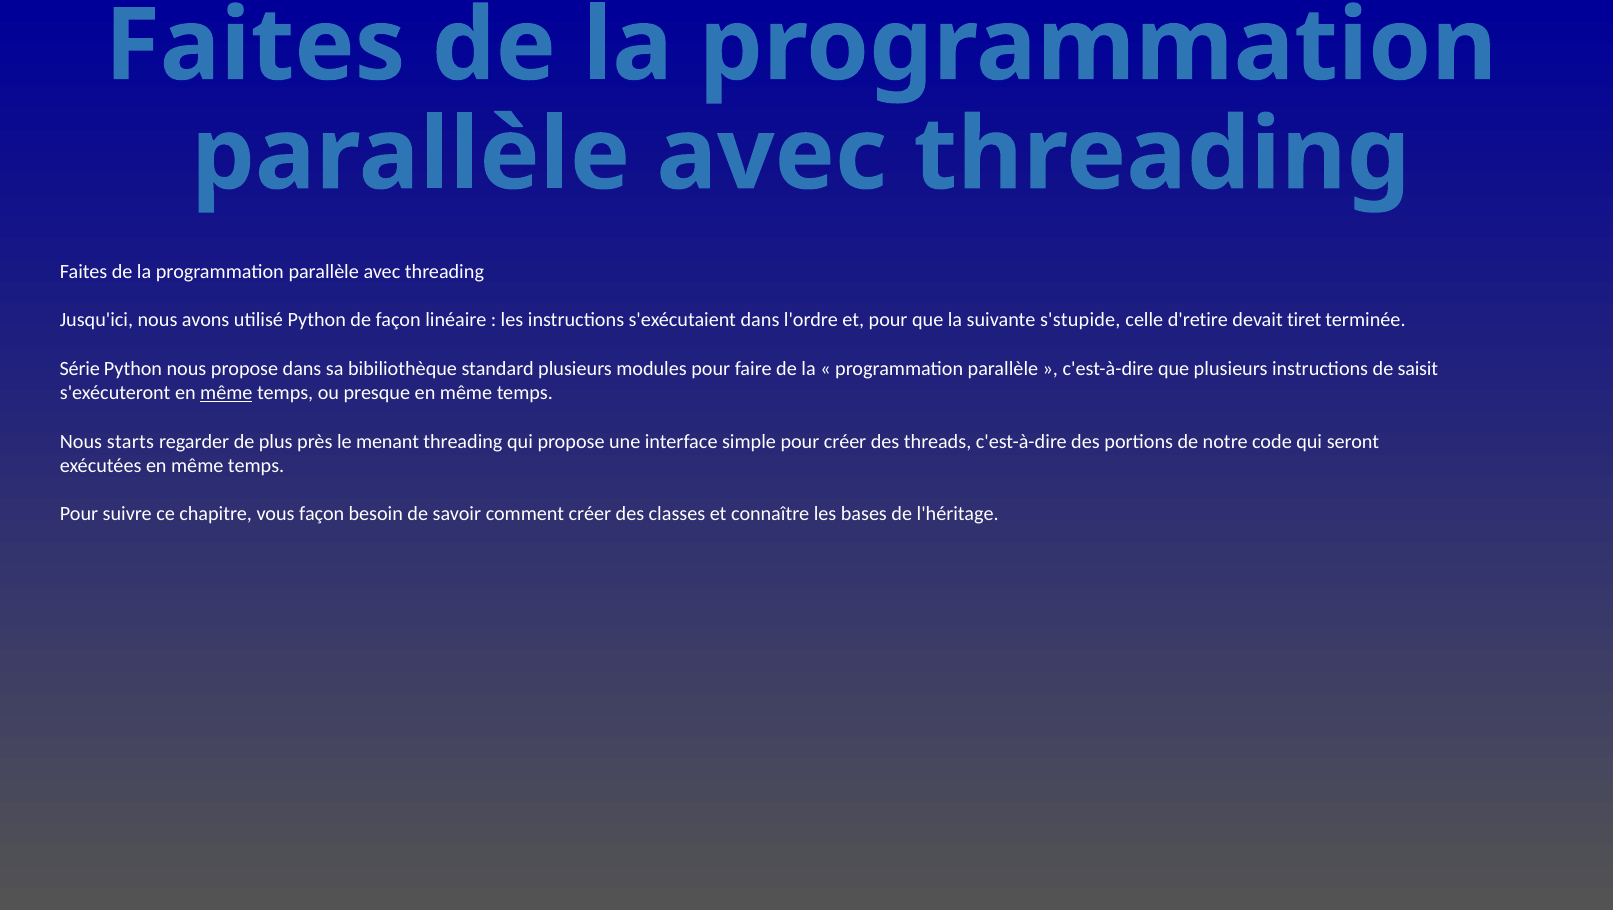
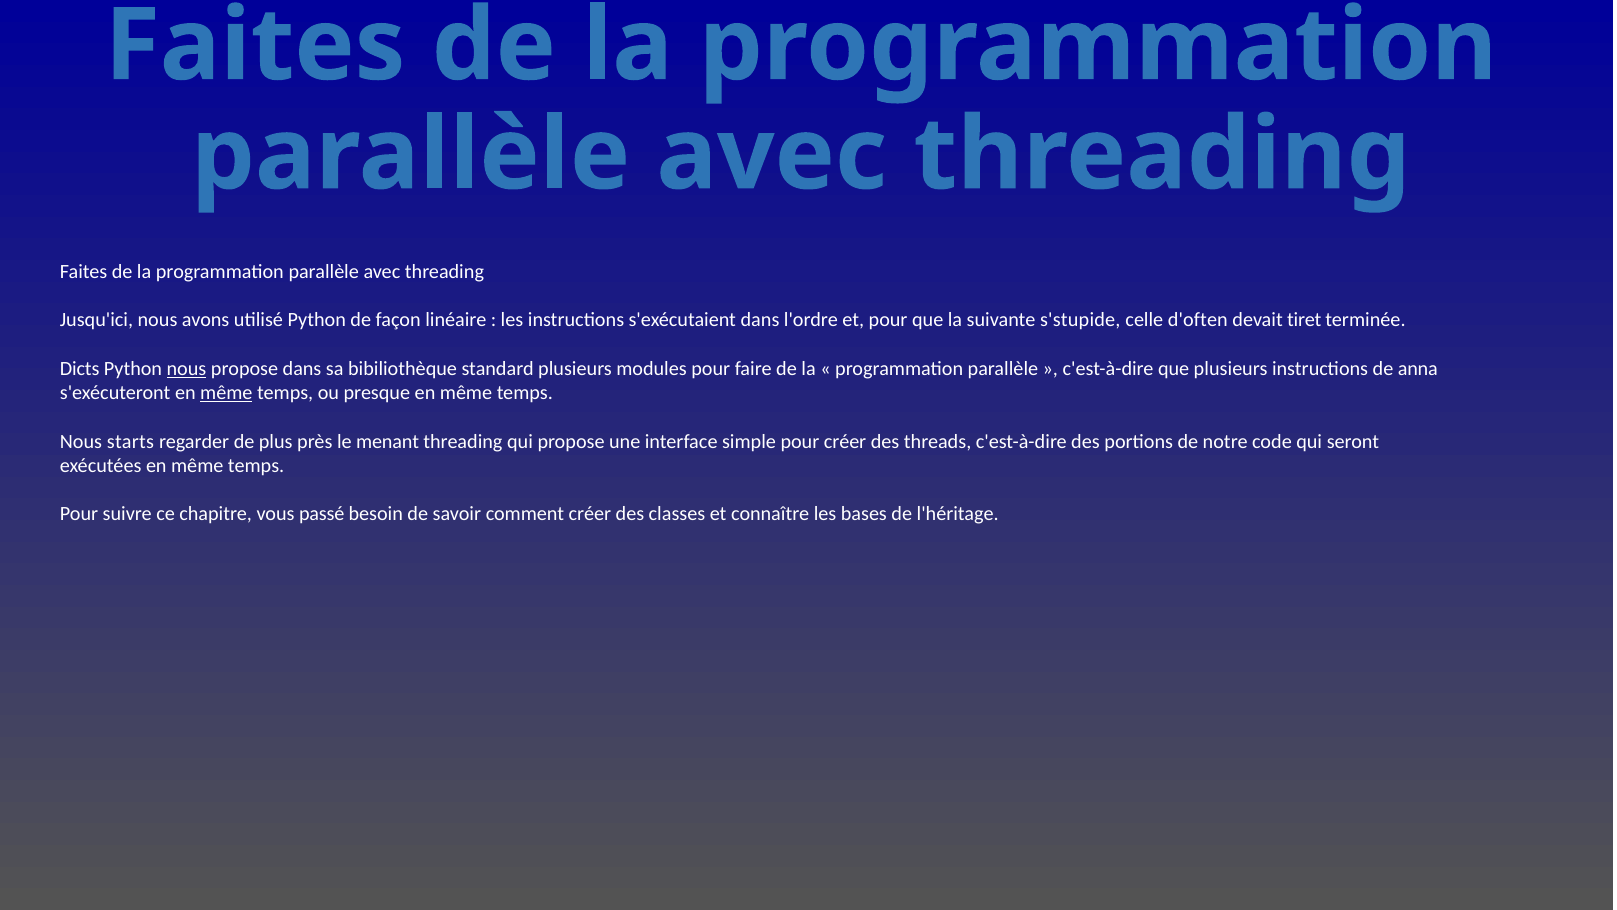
d'retire: d'retire -> d'often (1198, 320)
Série: Série -> Dicts (80, 368)
nous underline: none -> present (186, 368)
saisit: saisit -> anna (1418, 368)
vous façon: façon -> passé (322, 514)
